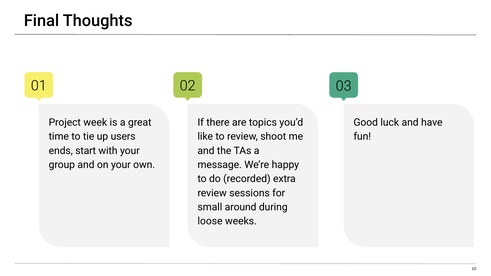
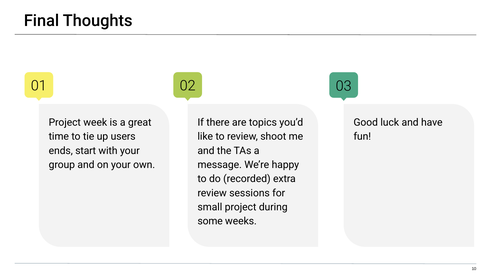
small around: around -> project (241, 207)
loose: loose -> some (210, 221)
